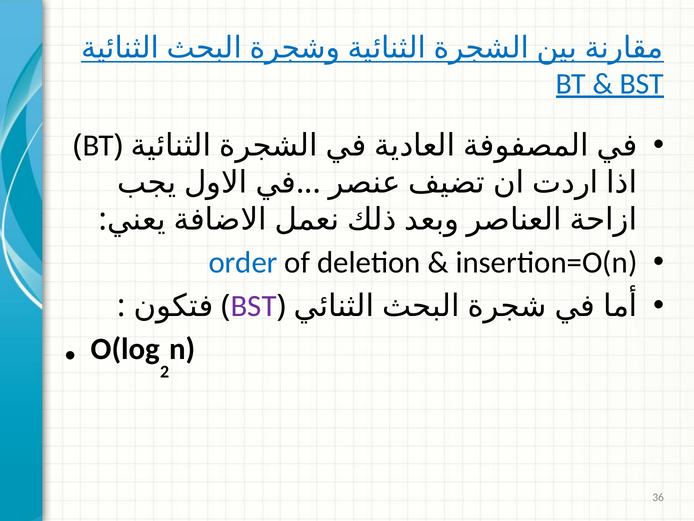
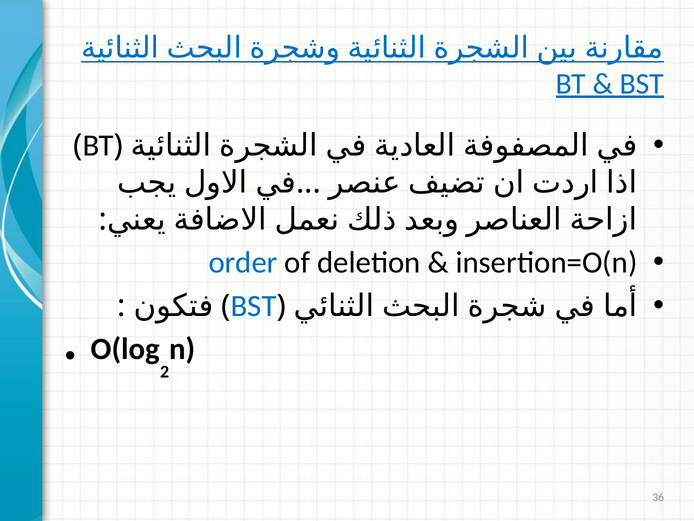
BST colour: purple -> blue (254, 306)
